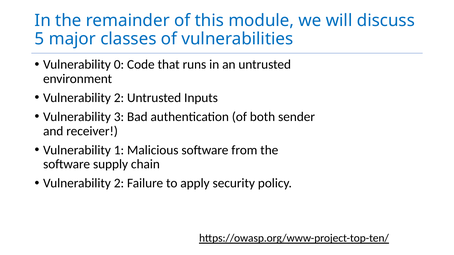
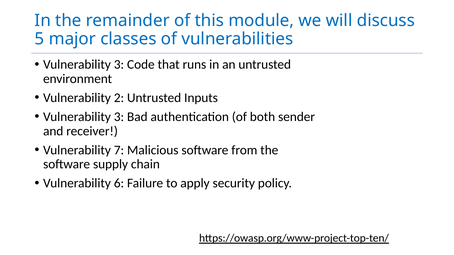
0: 0 -> 3 (119, 65)
1: 1 -> 7 (119, 150)
2: 2 -> 6 (119, 183)
